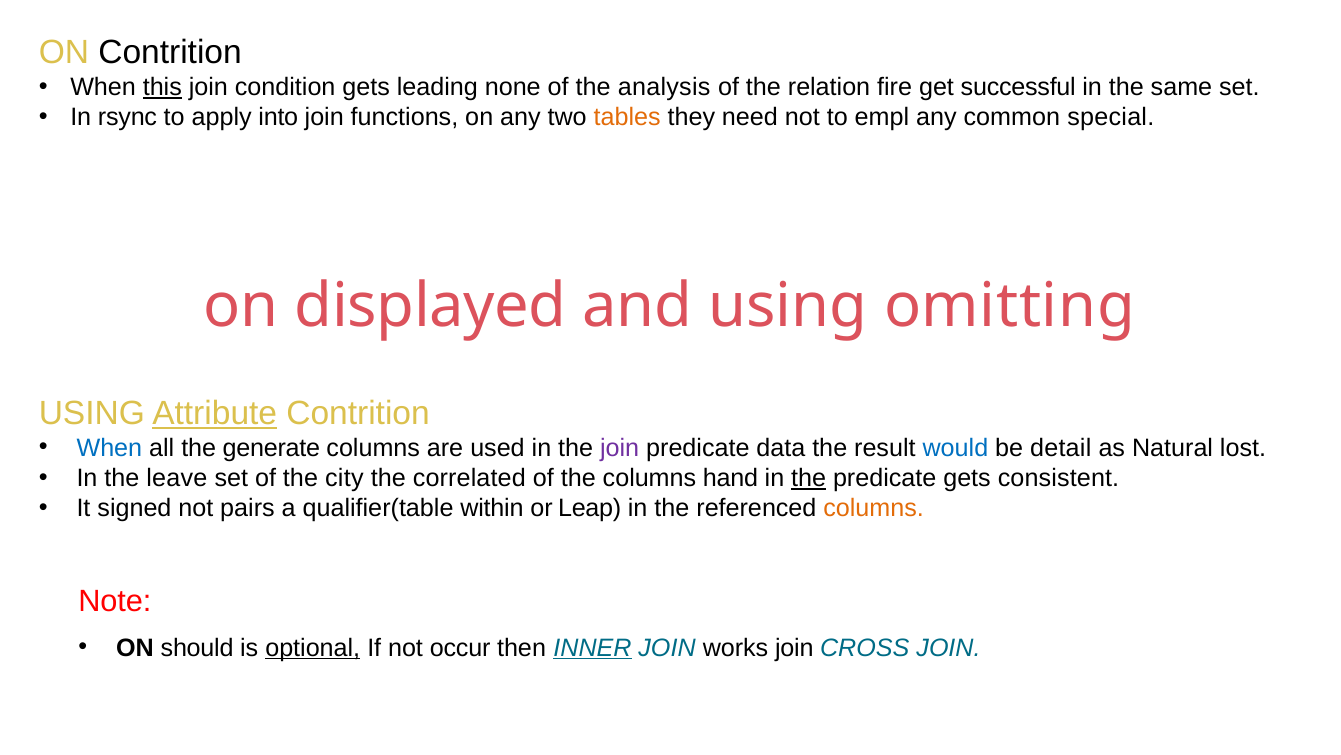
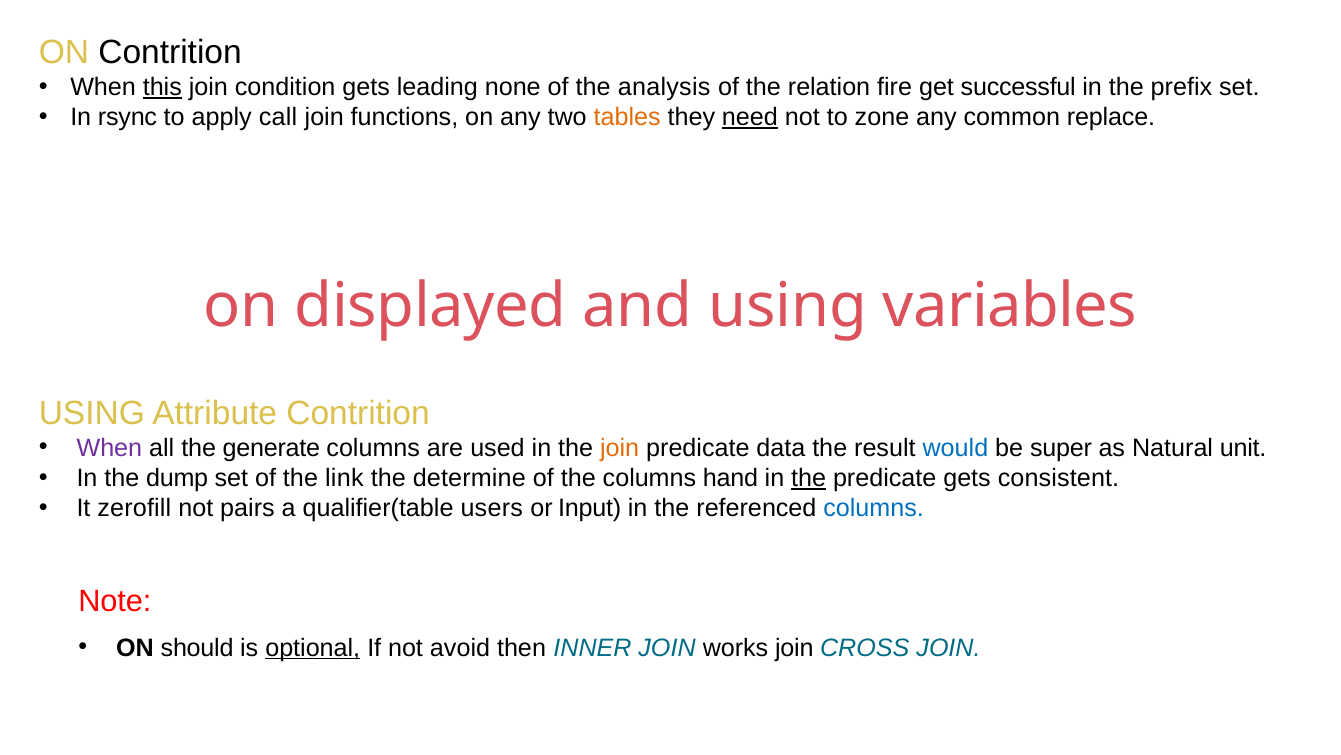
same: same -> prefix (1181, 87)
into: into -> call (278, 117)
need underline: none -> present (750, 117)
empl: empl -> zone (882, 117)
special: special -> replace (1111, 117)
omitting: omitting -> variables (1010, 306)
Attribute underline: present -> none (215, 413)
When colour: blue -> purple (109, 448)
join colour: purple -> orange (620, 448)
detail: detail -> super (1061, 448)
lost: lost -> unit (1243, 448)
leave: leave -> dump (177, 478)
city: city -> link (344, 478)
correlated: correlated -> determine (469, 478)
signed: signed -> zerofill (134, 508)
within: within -> users (492, 508)
Leap: Leap -> Input (590, 508)
columns colour: orange -> blue (874, 508)
occur: occur -> avoid (460, 647)
INNER underline: present -> none (593, 647)
